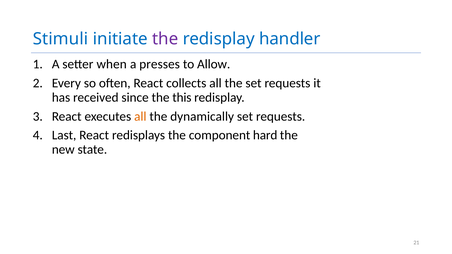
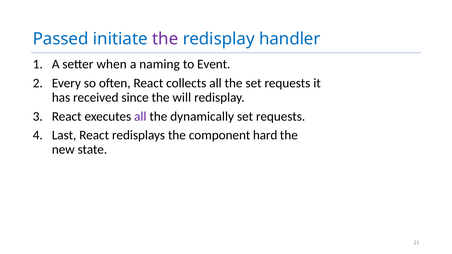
Stimuli: Stimuli -> Passed (61, 39)
presses: presses -> naming (160, 64)
Allow: Allow -> Event (214, 64)
this: this -> will (182, 98)
all colour: orange -> purple (140, 116)
